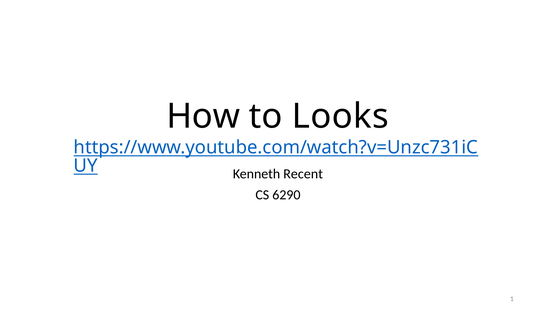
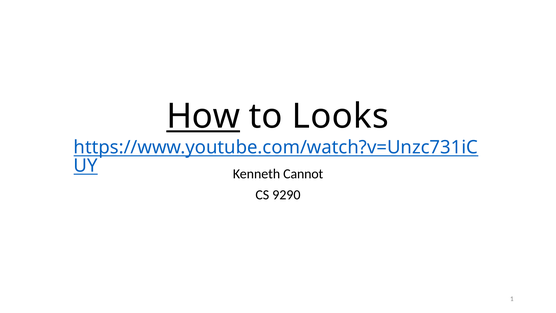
How underline: none -> present (203, 116)
Recent: Recent -> Cannot (303, 174)
6290: 6290 -> 9290 (286, 195)
